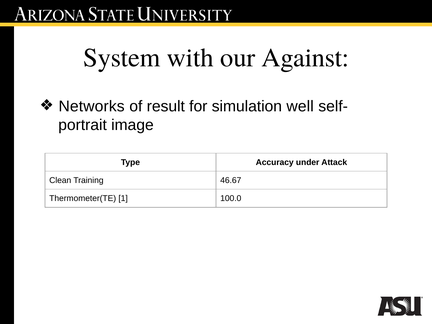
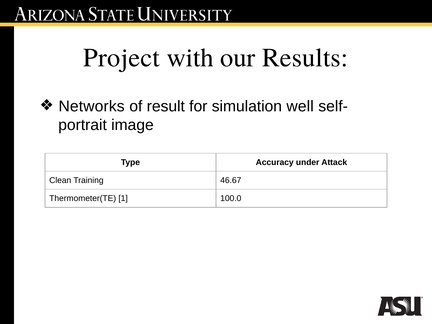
System: System -> Project (121, 58)
Against: Against -> Results (305, 58)
